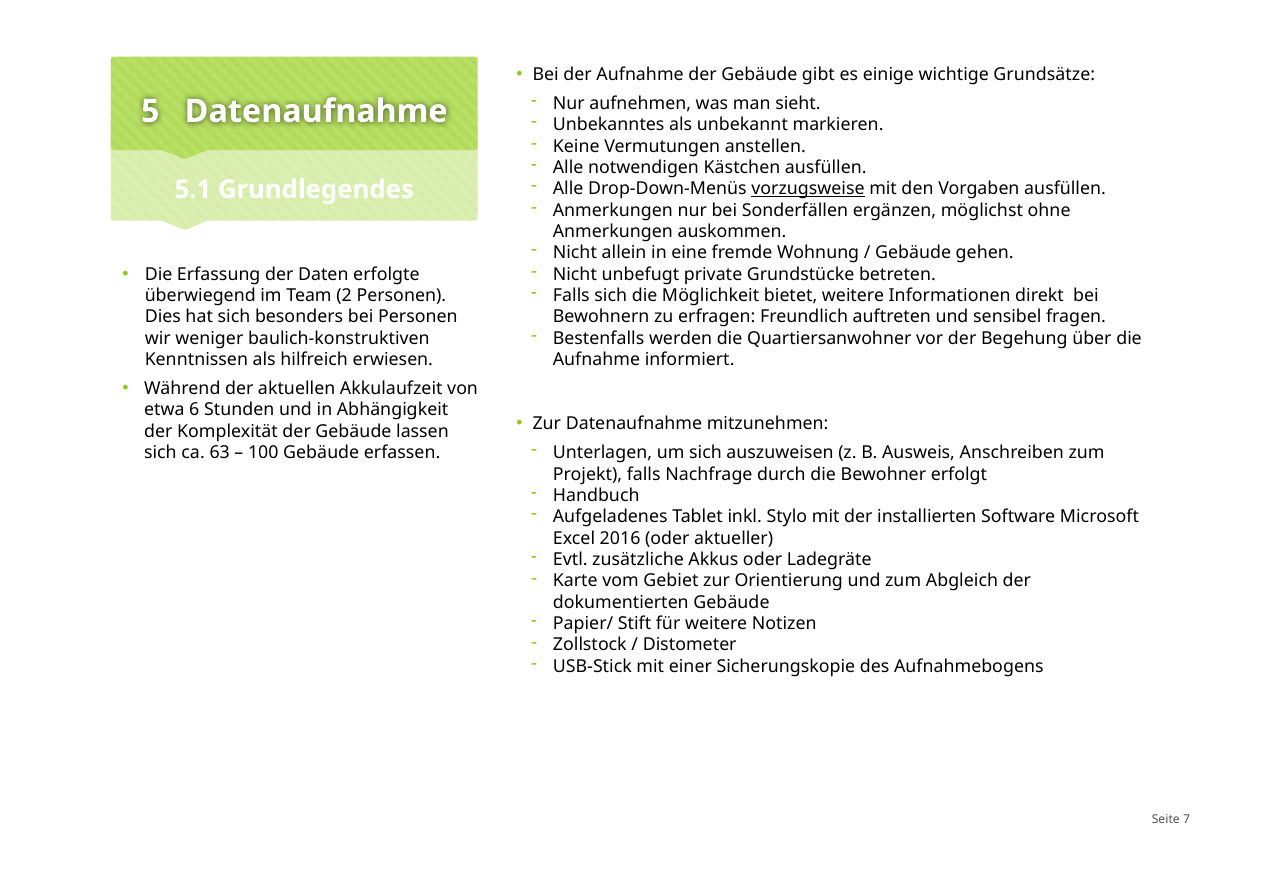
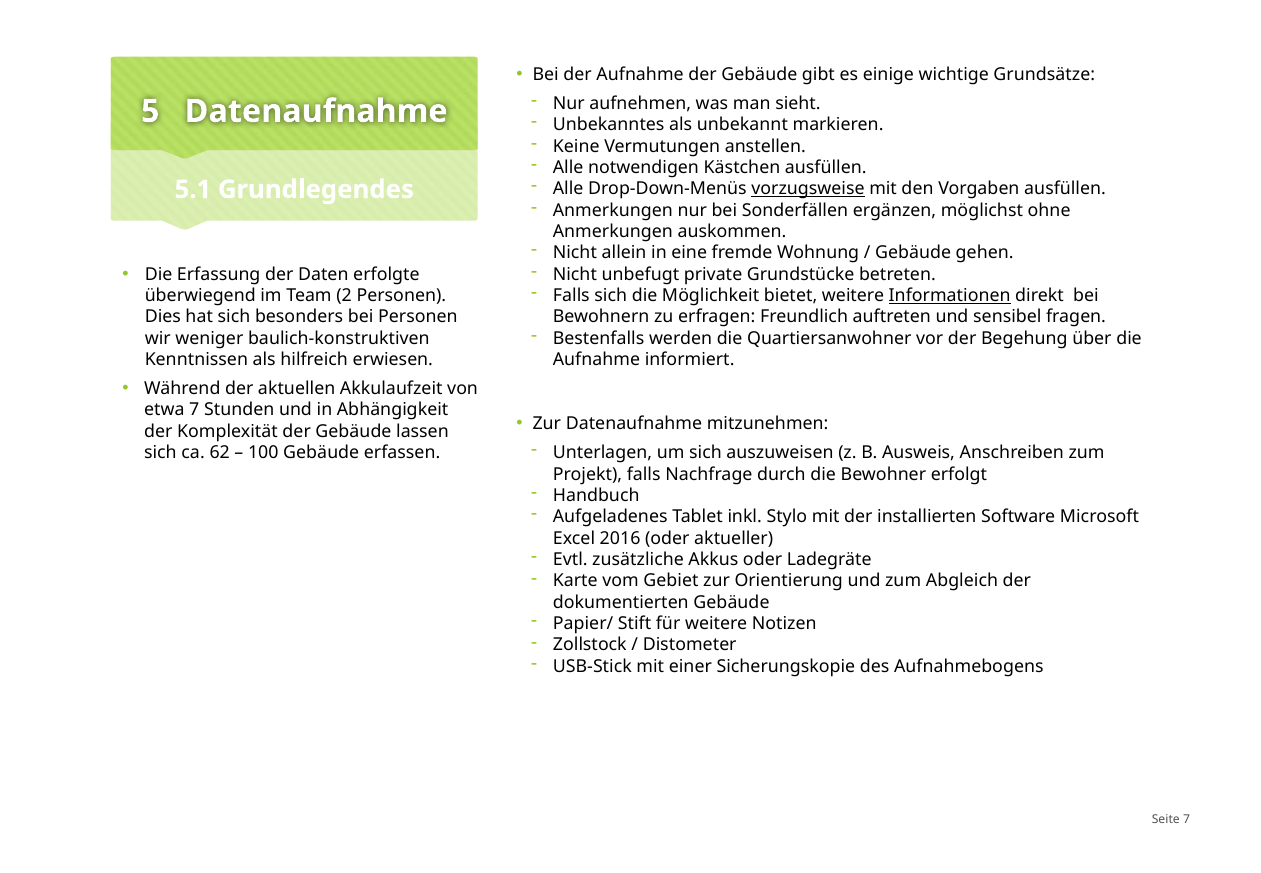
Informationen underline: none -> present (950, 296)
etwa 6: 6 -> 7 (194, 410)
63: 63 -> 62 (220, 453)
